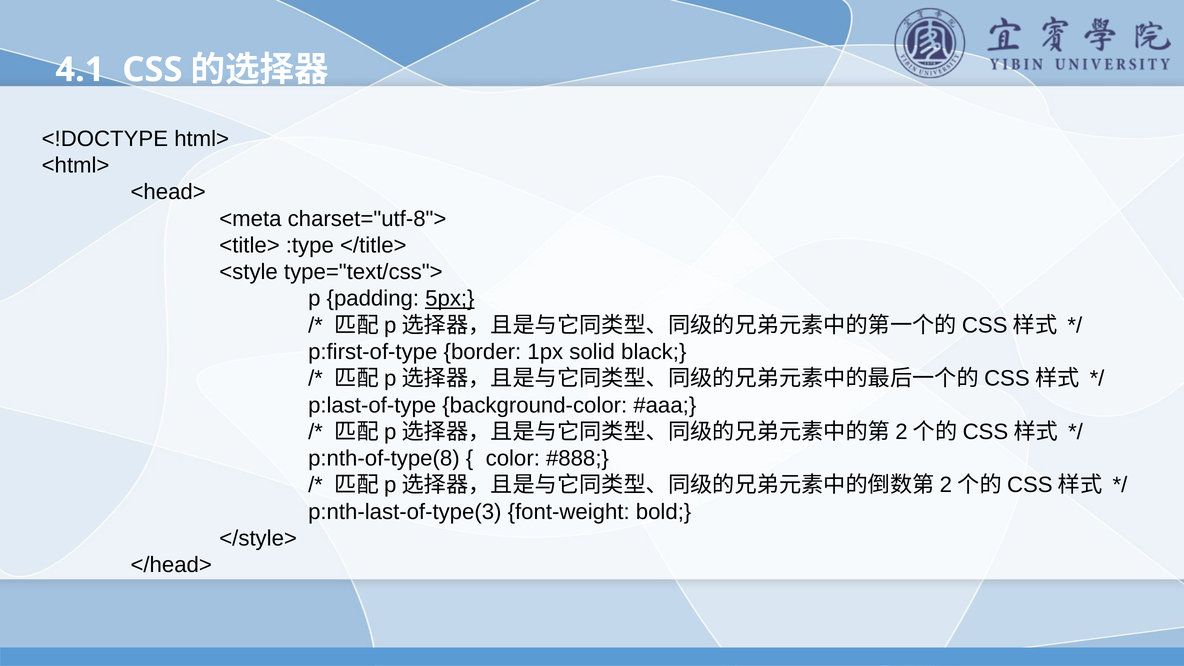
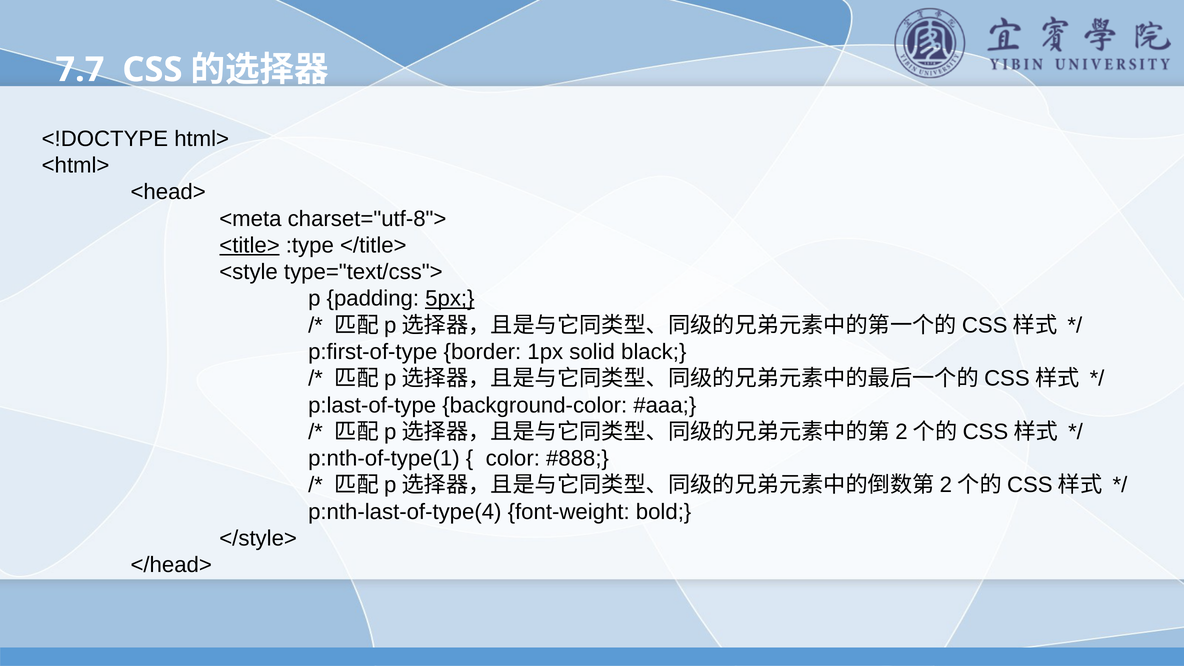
4.1: 4.1 -> 7.7 (80, 70)
<title> underline: none -> present (250, 245)
p:nth-of-type(8: p:nth-of-type(8 -> p:nth-of-type(1 (384, 458)
p:nth-last-of-type(3: p:nth-last-of-type(3 -> p:nth-last-of-type(4 (405, 512)
